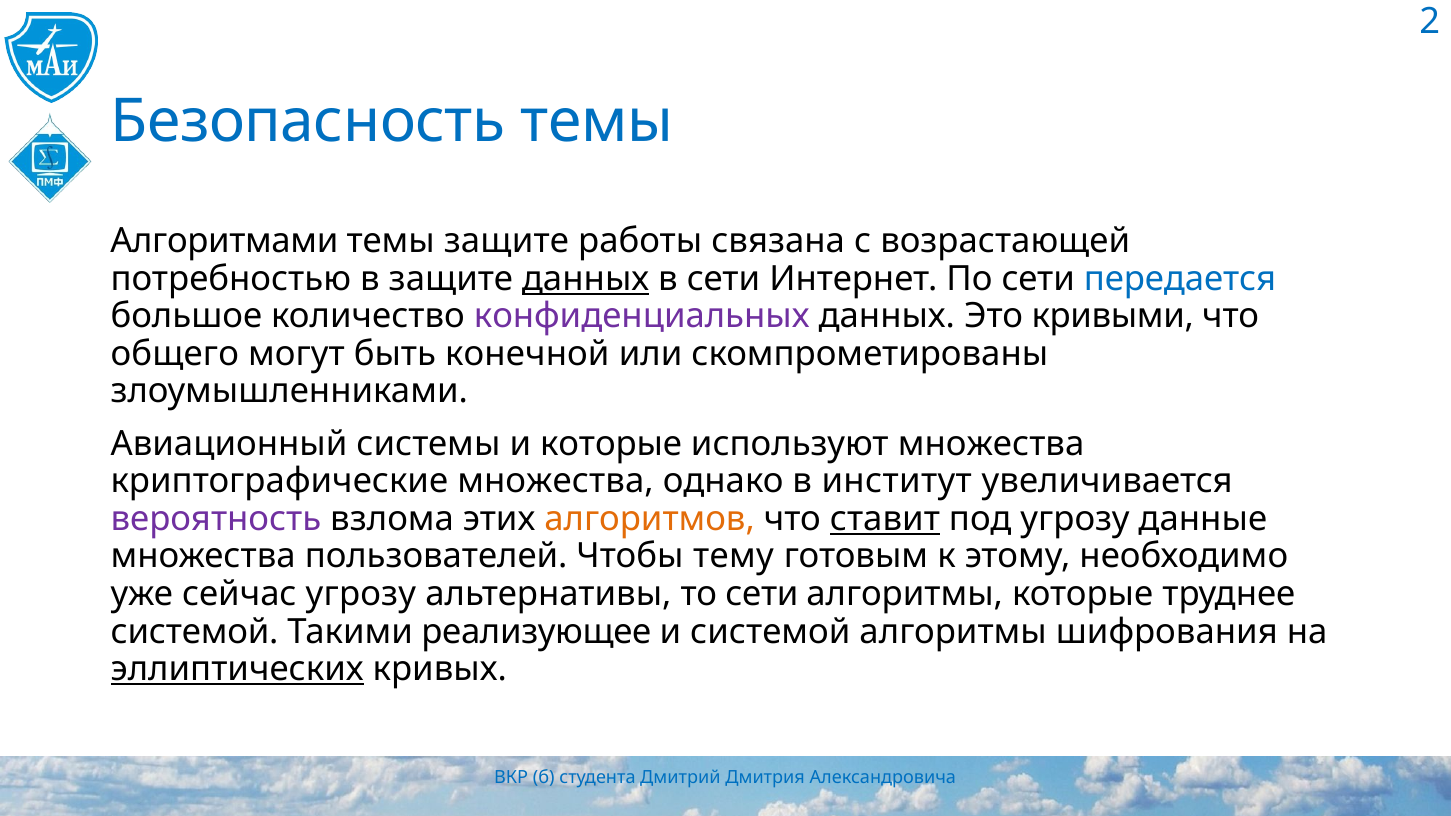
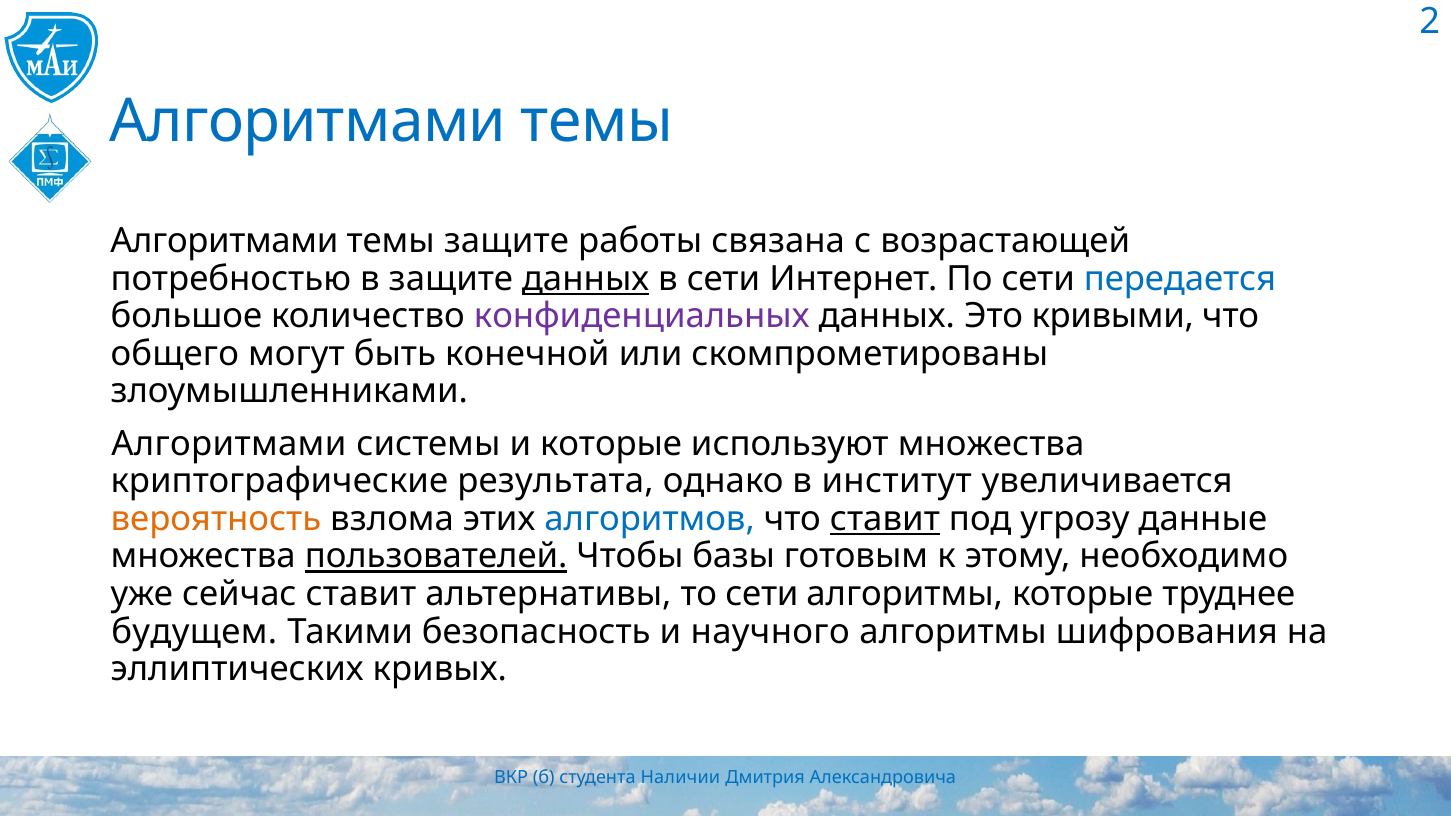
Безопасность: Безопасность -> Алгоритмами (308, 122)
Авиационный: Авиационный -> Алгоритмами (229, 444)
криптографические множества: множества -> результата (555, 482)
вероятность colour: purple -> orange (216, 519)
алгоритмов colour: orange -> blue (650, 519)
пользователей underline: none -> present (436, 557)
тему: тему -> базы (734, 557)
сейчас угрозу: угрозу -> ставит (361, 594)
системой: системой -> будущем (194, 632)
реализующее: реализующее -> безопасность (536, 632)
и системой: системой -> научного (770, 632)
эллиптических underline: present -> none (237, 669)
Дмитрий: Дмитрий -> Наличии (680, 778)
